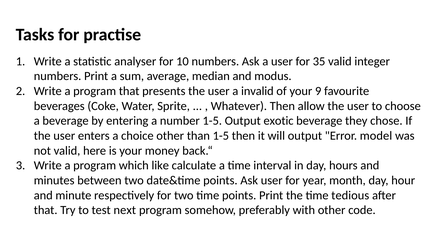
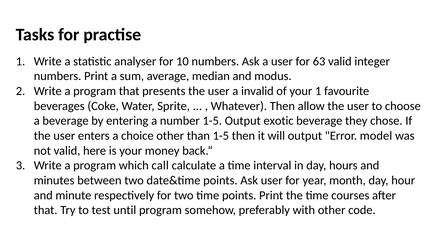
35: 35 -> 63 (319, 61)
your 9: 9 -> 1 (318, 91)
like: like -> call (160, 166)
tedious: tedious -> courses (350, 195)
next: next -> until (125, 210)
